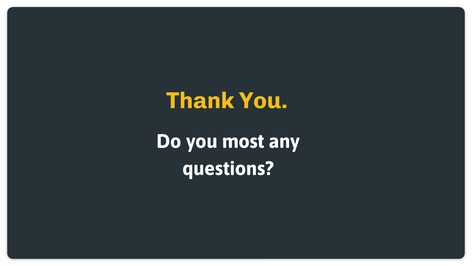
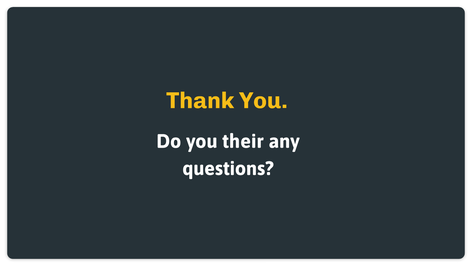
most: most -> their (243, 141)
